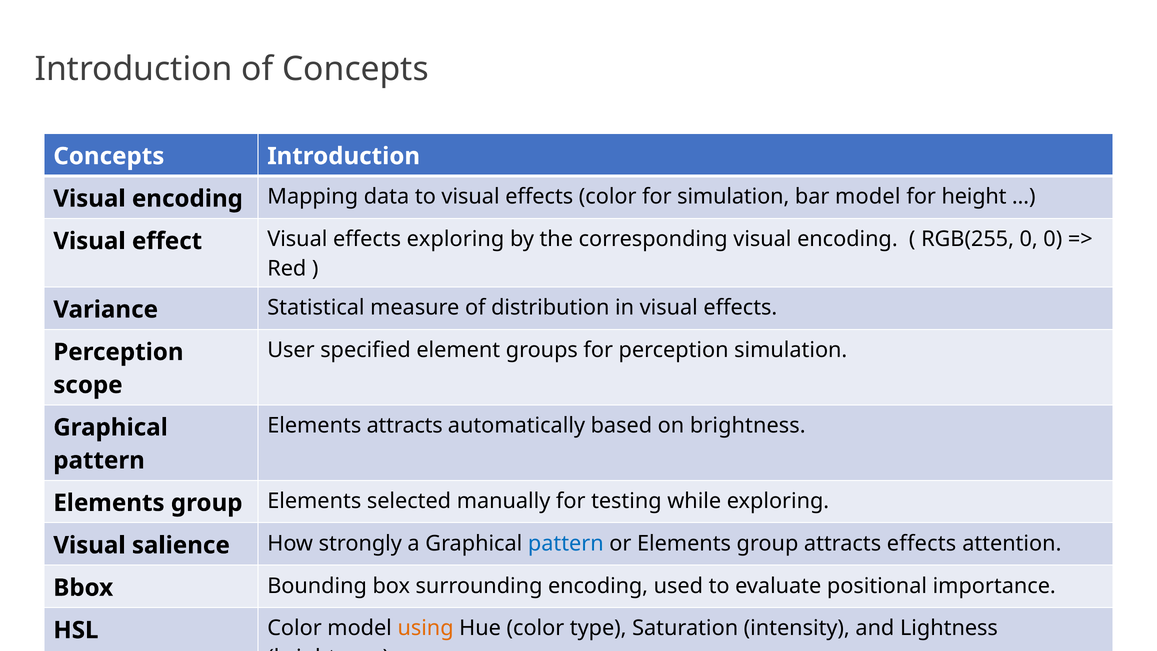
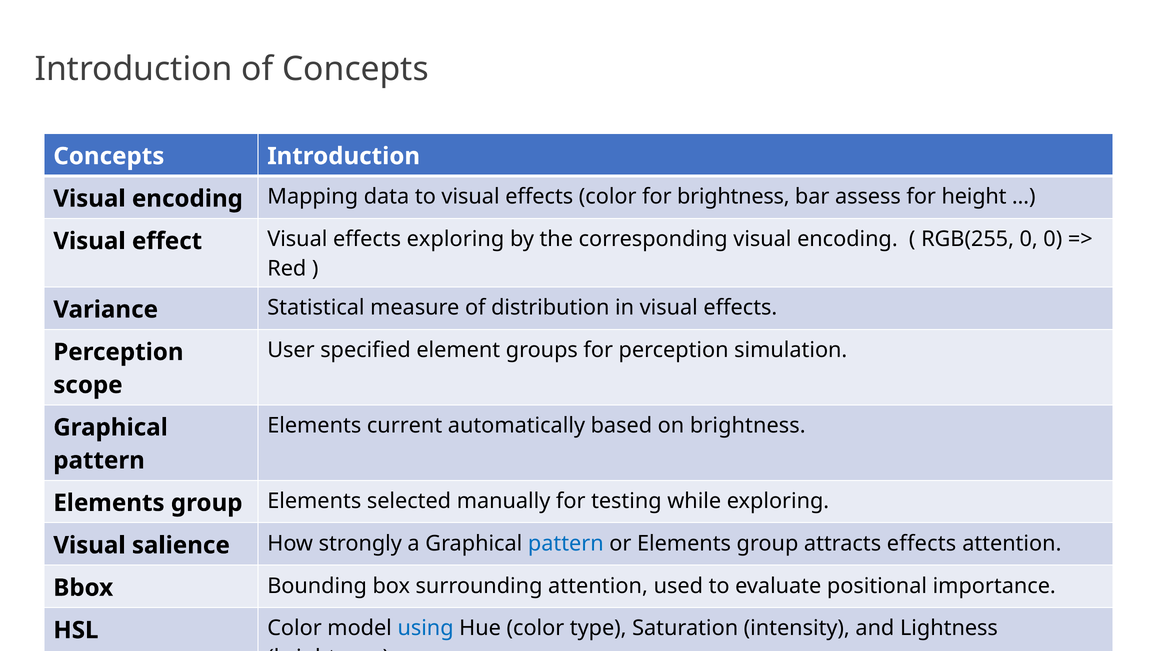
for simulation: simulation -> brightness (733, 197)
bar model: model -> assess (868, 197)
Elements attracts: attracts -> current (405, 425)
surrounding encoding: encoding -> attention (598, 586)
using colour: orange -> blue (426, 628)
